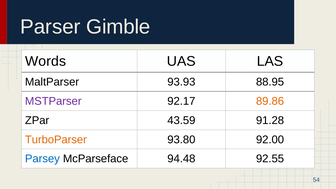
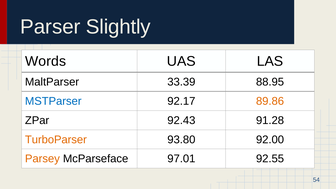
Gimble: Gimble -> Slightly (118, 27)
93.93: 93.93 -> 33.39 (181, 82)
MSTParser colour: purple -> blue (53, 101)
43.59: 43.59 -> 92.43 (181, 120)
Parsey colour: blue -> orange (42, 159)
94.48: 94.48 -> 97.01 (181, 159)
